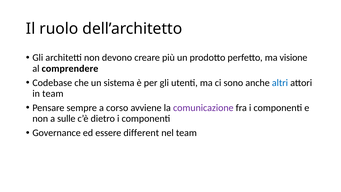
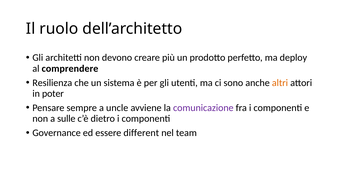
visione: visione -> deploy (293, 58)
Codebase: Codebase -> Resilienza (52, 83)
altri colour: blue -> orange (280, 83)
in team: team -> poter (53, 93)
corso: corso -> uncle (117, 108)
